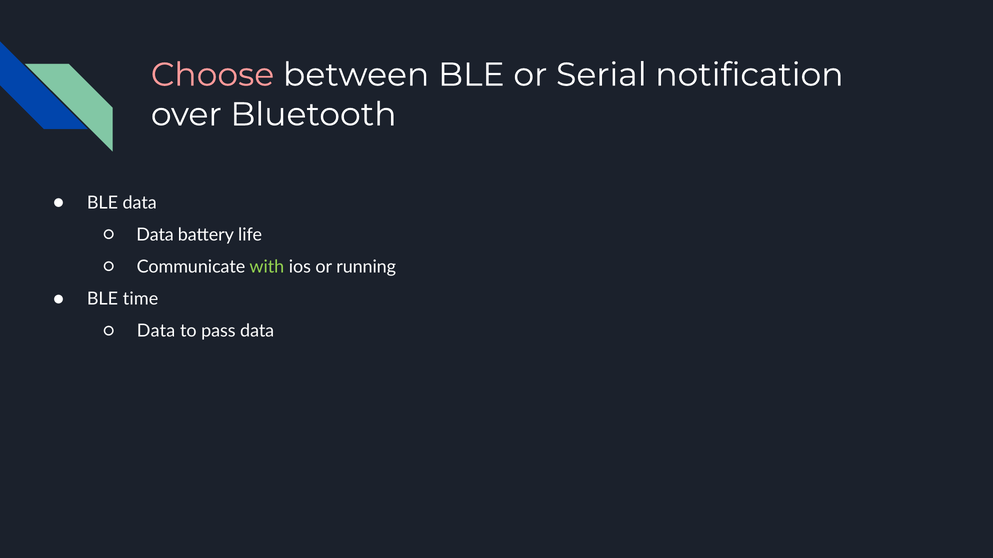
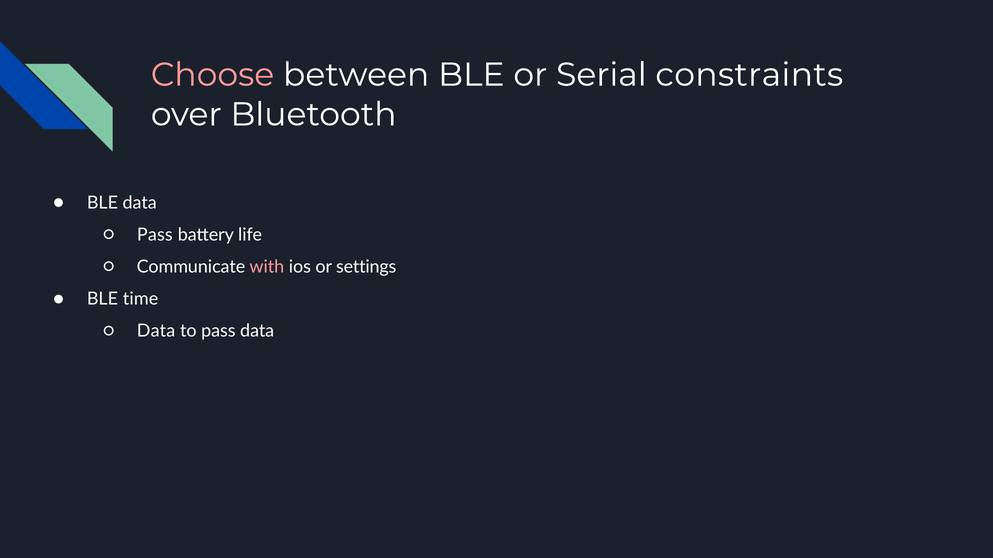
notification: notification -> constraints (749, 75)
Data: Data -> Pass (155, 235)
with colour: light green -> pink (267, 267)
running: running -> settings (366, 267)
